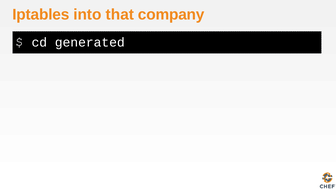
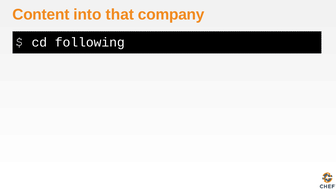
Iptables: Iptables -> Content (41, 15)
generated: generated -> following (90, 42)
